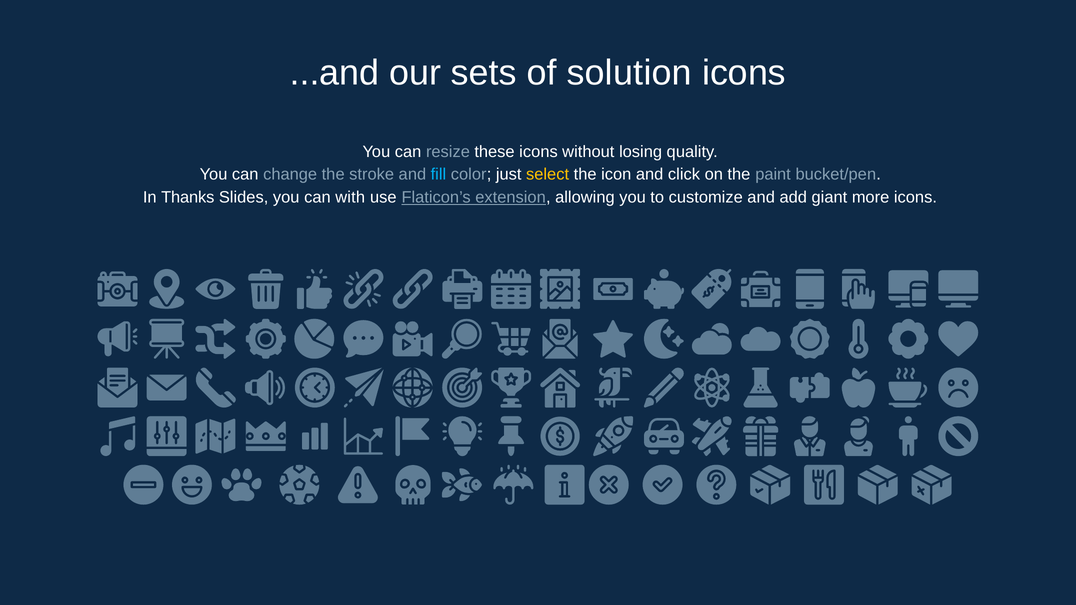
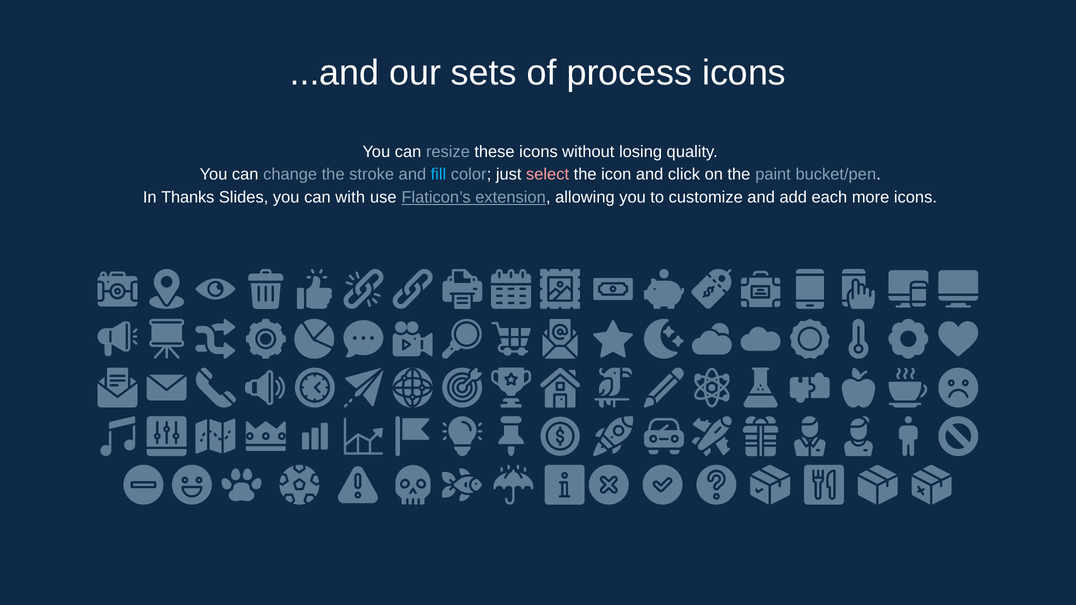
solution: solution -> process (629, 73)
select colour: yellow -> pink (548, 175)
giant: giant -> each (829, 197)
